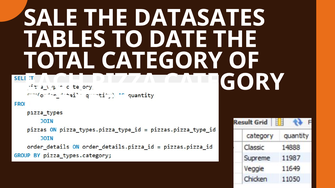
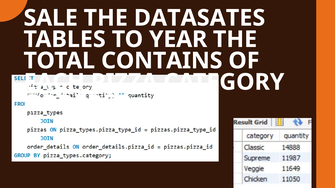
DATE: DATE -> YEAR (178, 39)
TOTAL CATEGORY: CATEGORY -> CONTAINS (162, 61)
